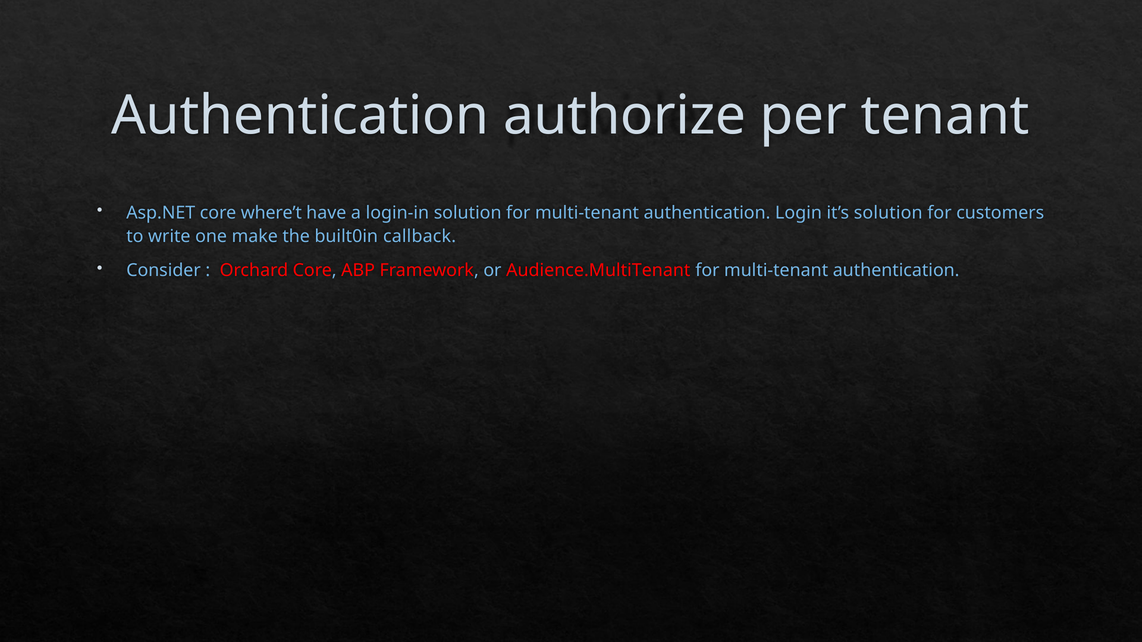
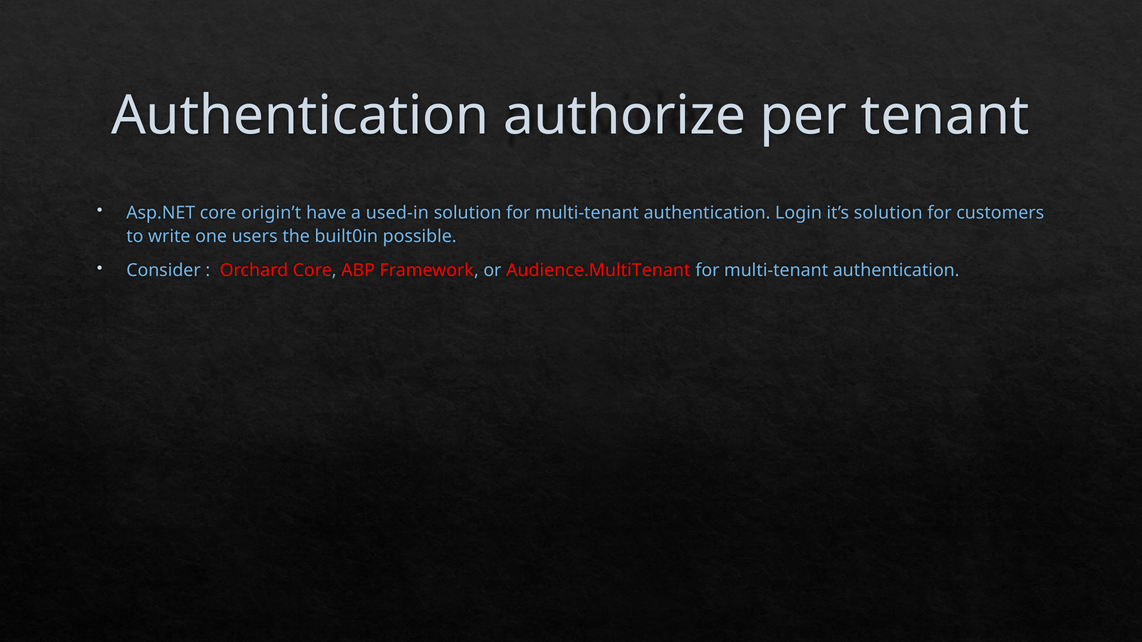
where’t: where’t -> origin’t (271, 213)
login-in: login-in -> used-in (397, 213)
make: make -> users (255, 236)
callback: callback -> possible (420, 236)
